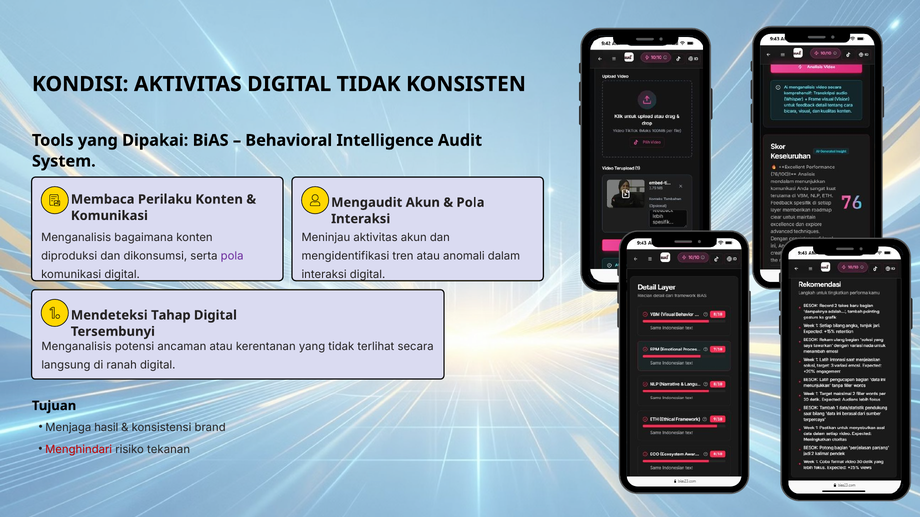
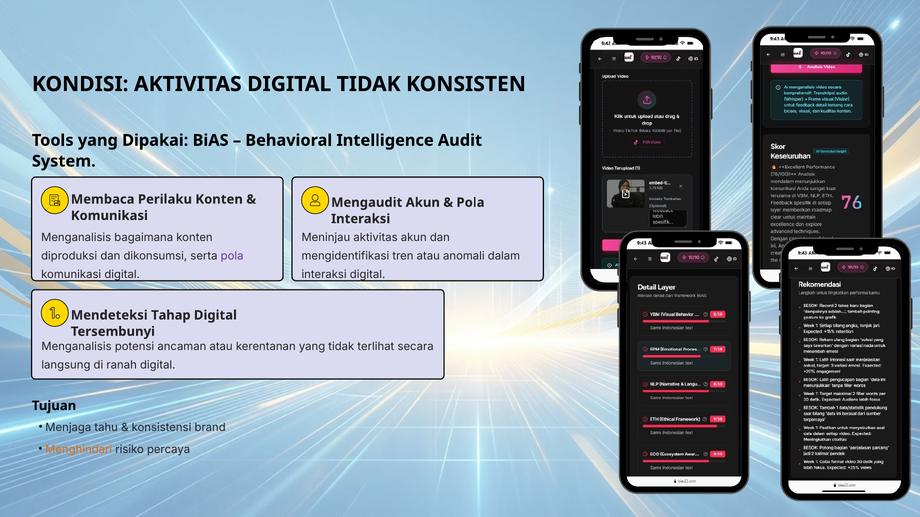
hasil: hasil -> tahu (106, 428)
Menghindari colour: red -> orange (79, 450)
tekanan: tekanan -> percaya (169, 450)
